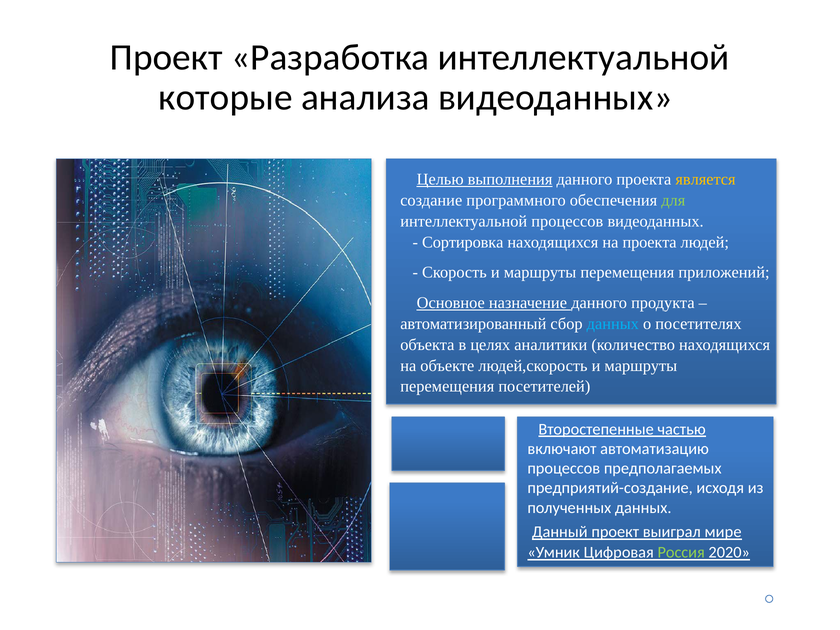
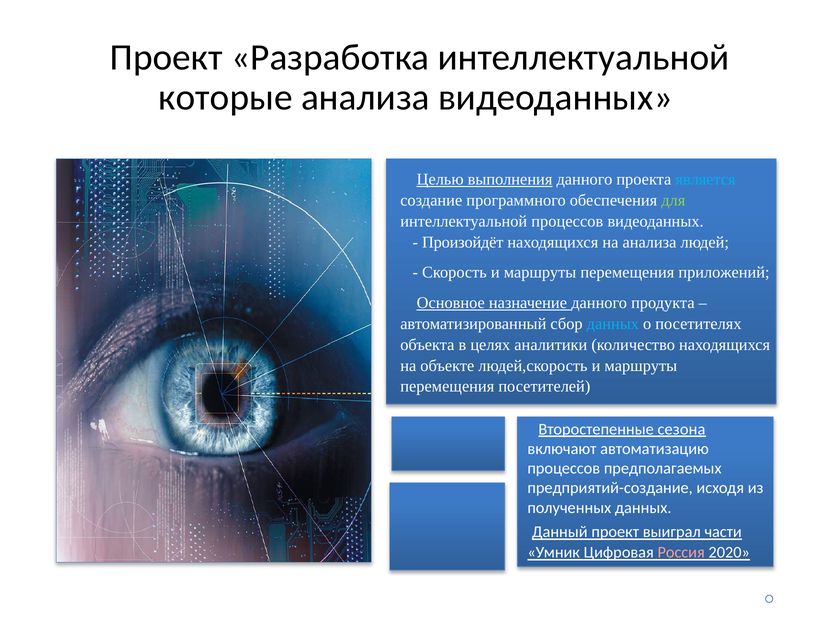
является colour: yellow -> light blue (705, 179)
Сортировка: Сортировка -> Произойдёт (463, 242)
на проекта: проекта -> анализа (649, 242)
частью: частью -> сезона (681, 429)
мире: мире -> части (723, 532)
Россия colour: light green -> pink (681, 553)
